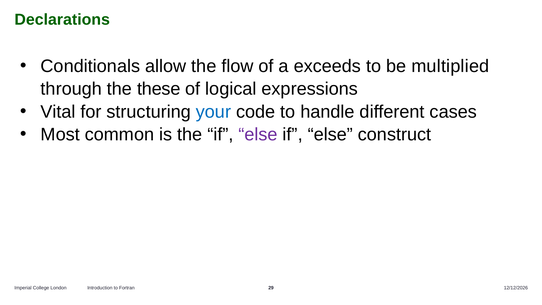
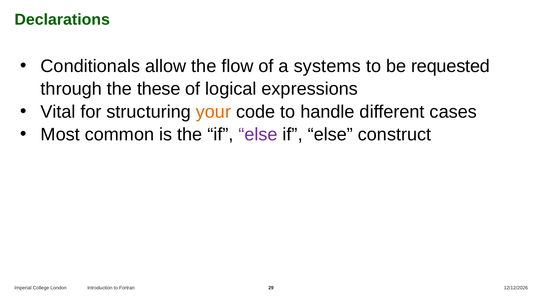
exceeds: exceeds -> systems (327, 66)
multiplied: multiplied -> requested (450, 66)
your colour: blue -> orange (213, 112)
